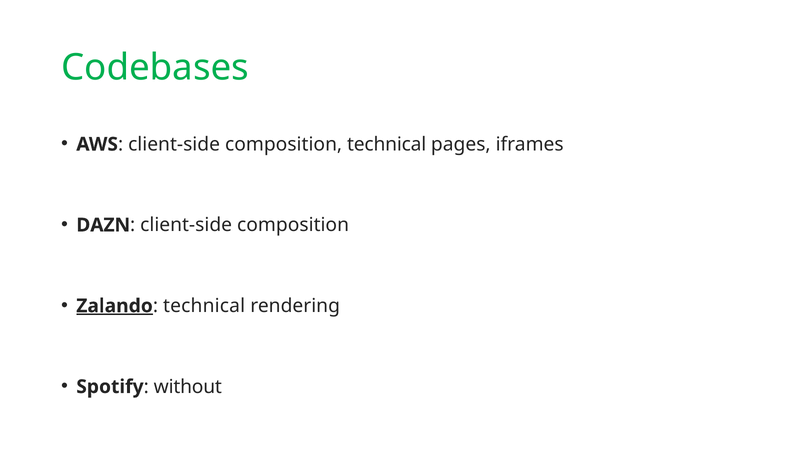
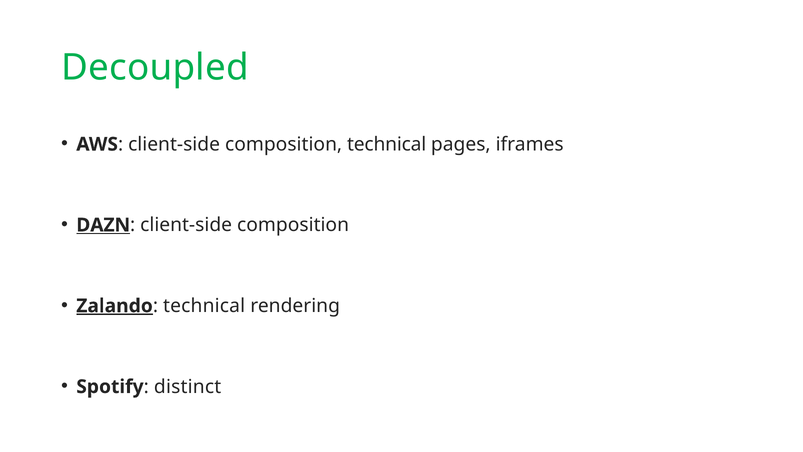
Codebases: Codebases -> Decoupled (155, 67)
DAZN underline: none -> present (103, 225)
without: without -> distinct (188, 386)
